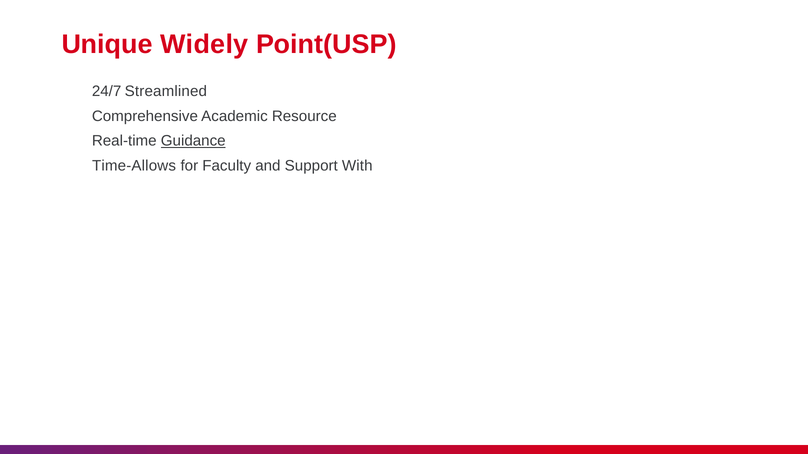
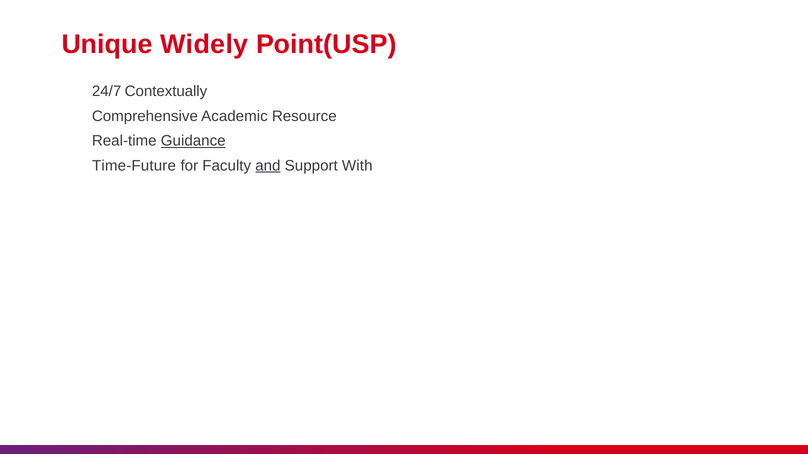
Streamlined: Streamlined -> Contextually (166, 92)
Time-Allows: Time-Allows -> Time-Future (134, 166)
and underline: none -> present (268, 166)
